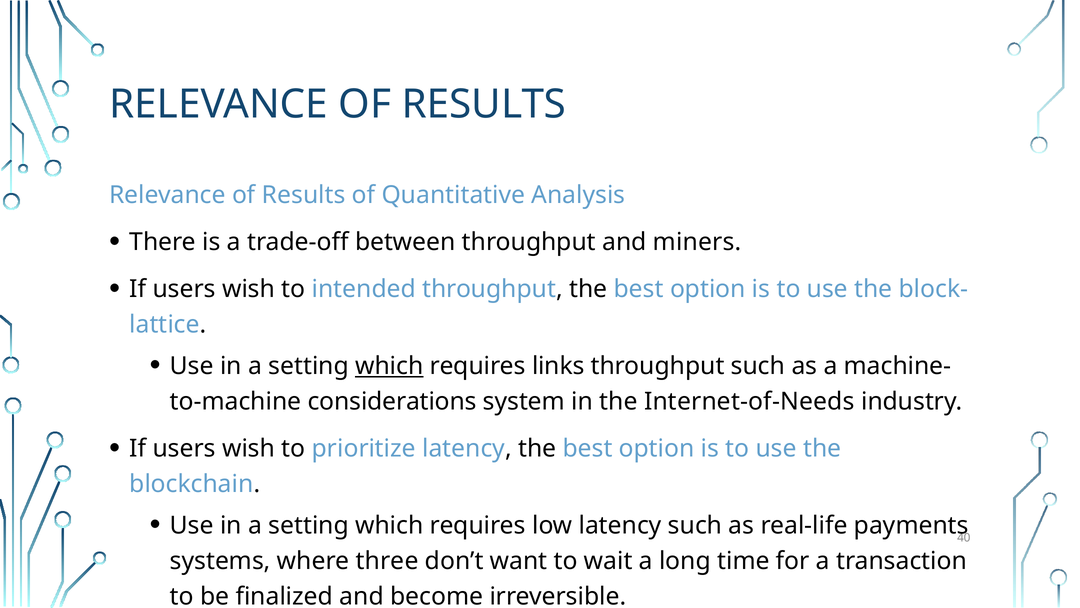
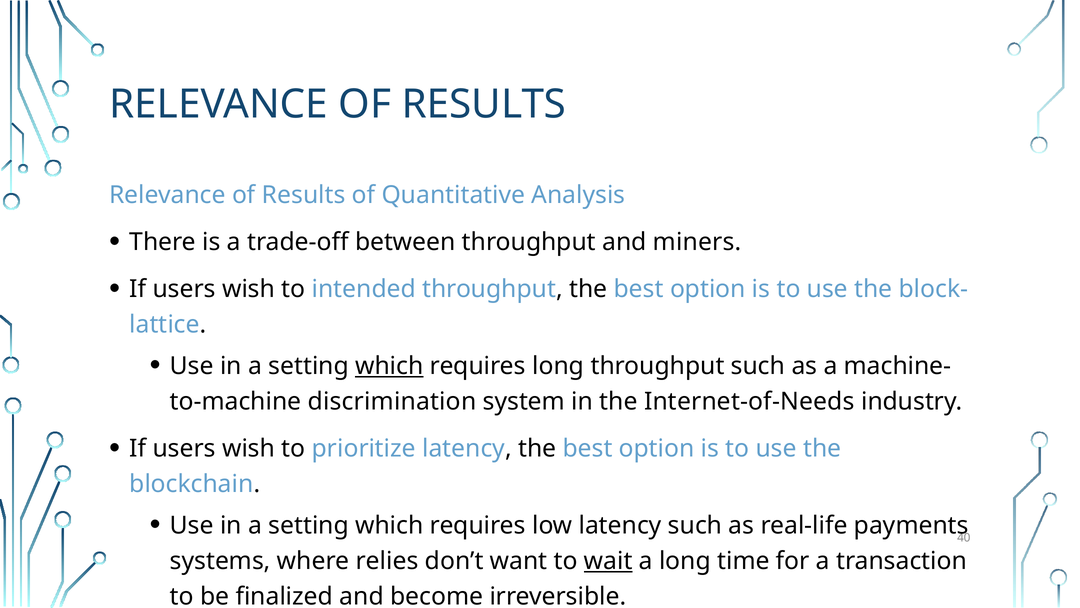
requires links: links -> long (558, 366)
considerations: considerations -> discrimination (392, 401)
three: three -> relies (387, 561)
wait underline: none -> present (608, 561)
